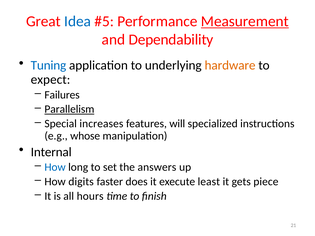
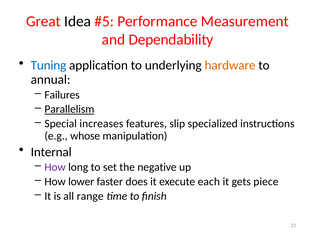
Idea colour: blue -> black (78, 21)
Measurement underline: present -> none (245, 21)
expect: expect -> annual (51, 80)
will: will -> slip (177, 124)
How colour: blue -> purple (55, 167)
answers: answers -> negative (157, 167)
digits: digits -> lower (81, 182)
least: least -> each (209, 182)
hours: hours -> range (90, 196)
